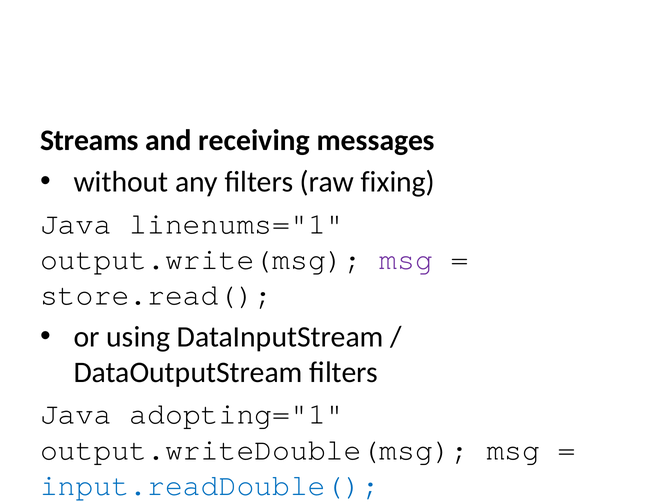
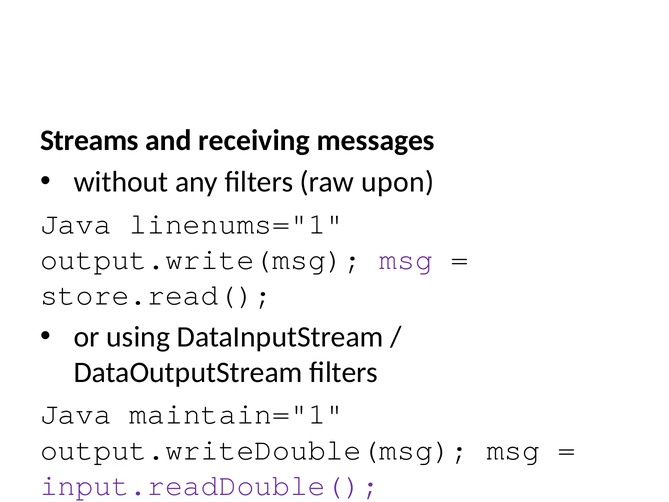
fixing: fixing -> upon (398, 182)
adopting="1: adopting="1 -> maintain="1 (237, 414)
input.readDouble( colour: blue -> purple (210, 485)
